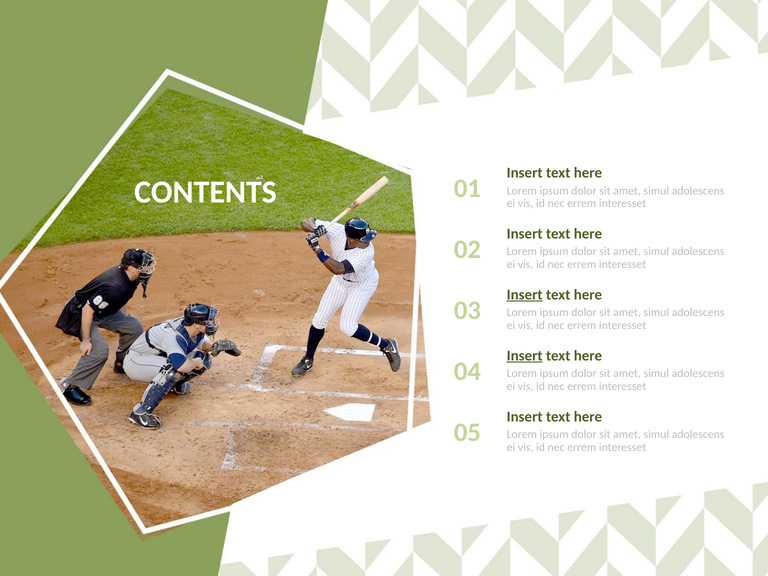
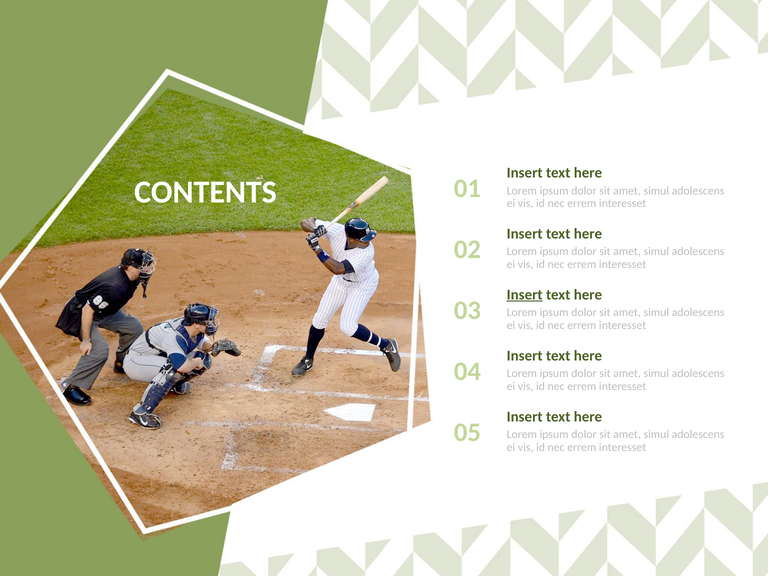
Insert underline: present -> none (525, 356)
